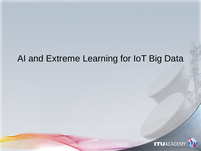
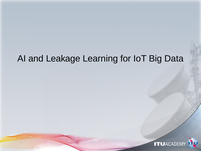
Extreme: Extreme -> Leakage (63, 59)
